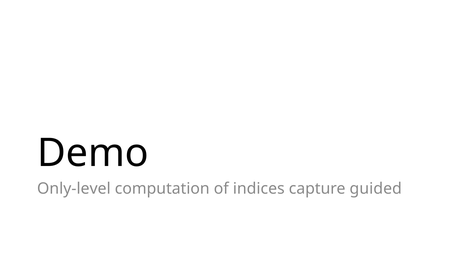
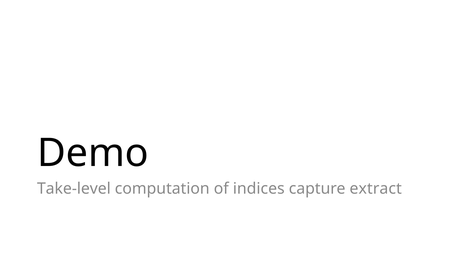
Only-level: Only-level -> Take-level (74, 189)
guided: guided -> extract (376, 189)
